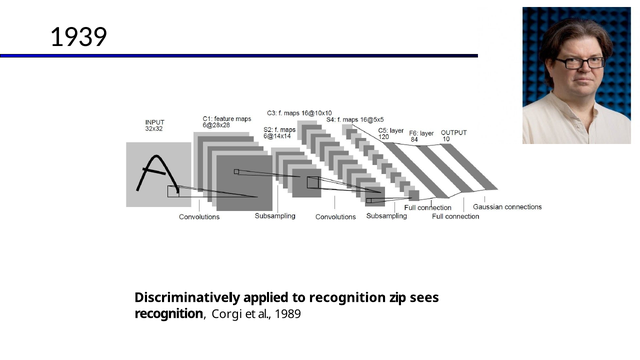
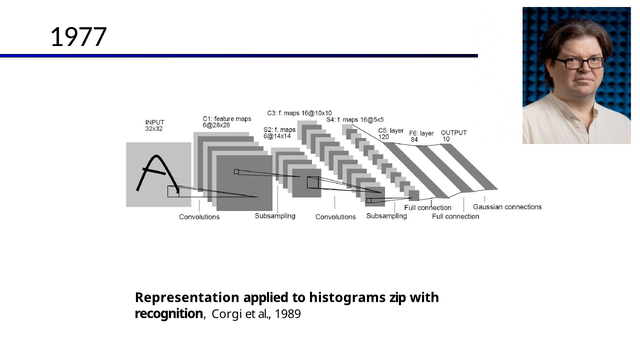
1939: 1939 -> 1977 (78, 37)
Discriminatively: Discriminatively -> Representation (187, 298)
to recognition: recognition -> histograms (347, 298)
sees: sees -> with (424, 298)
